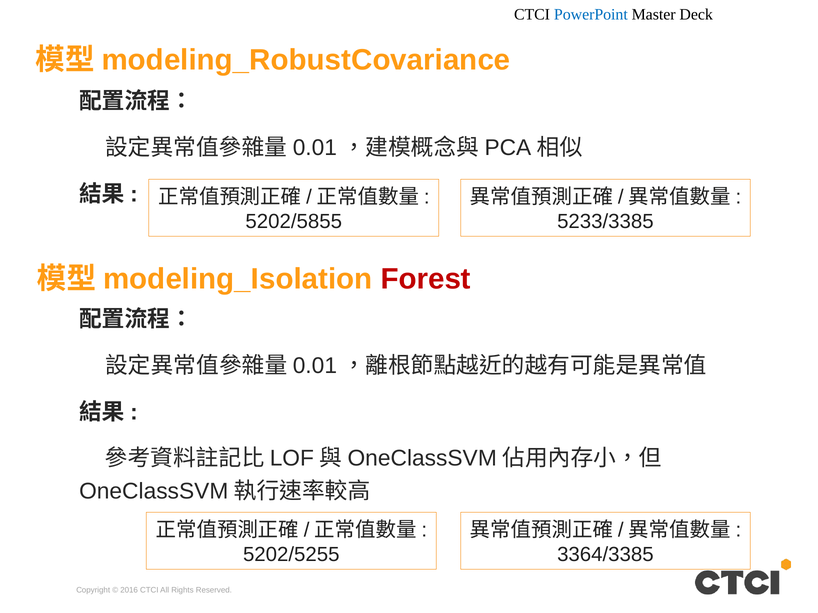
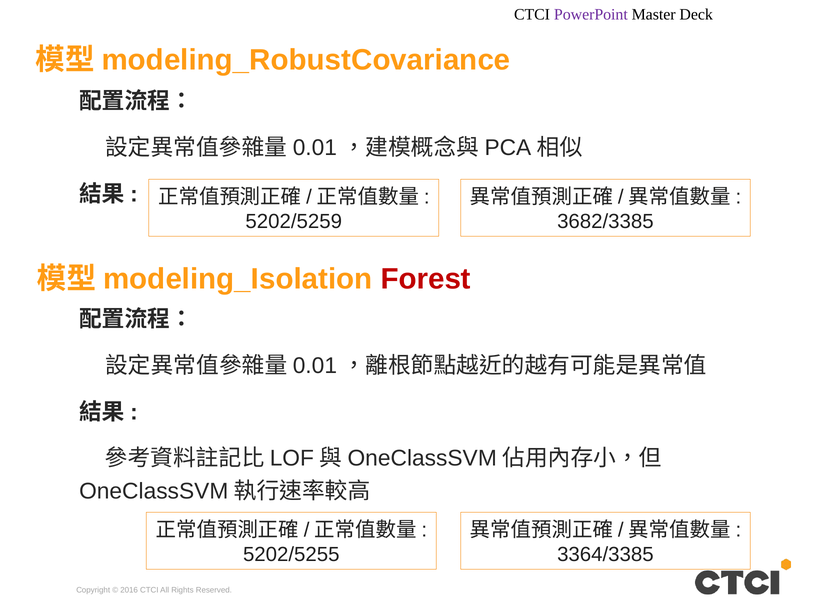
PowerPoint colour: blue -> purple (591, 15)
5202/5855: 5202/5855 -> 5202/5259 (294, 222)
5233/3385: 5233/3385 -> 3682/3385 (605, 222)
